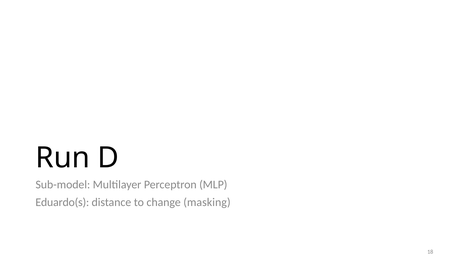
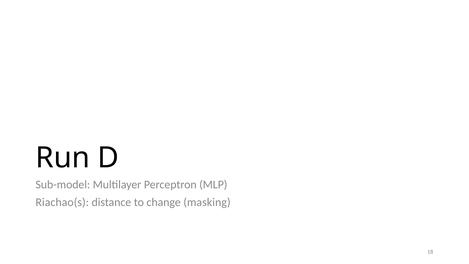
Eduardo(s: Eduardo(s -> Riachao(s (62, 202)
